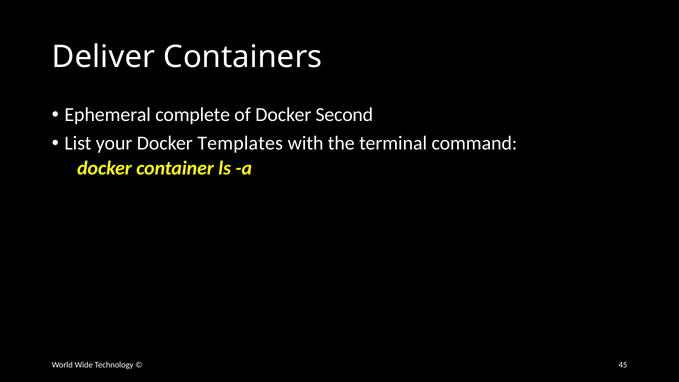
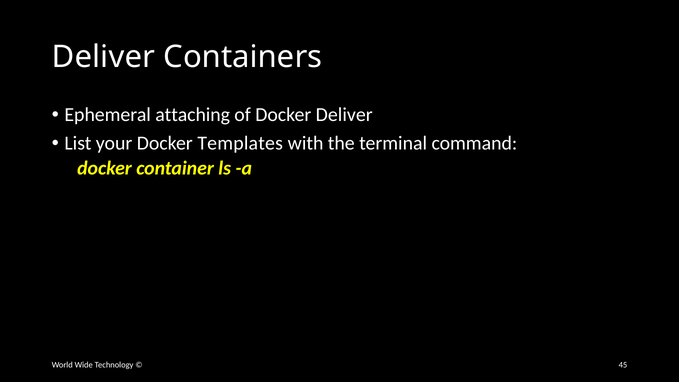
complete: complete -> attaching (193, 115)
Docker Second: Second -> Deliver (344, 115)
